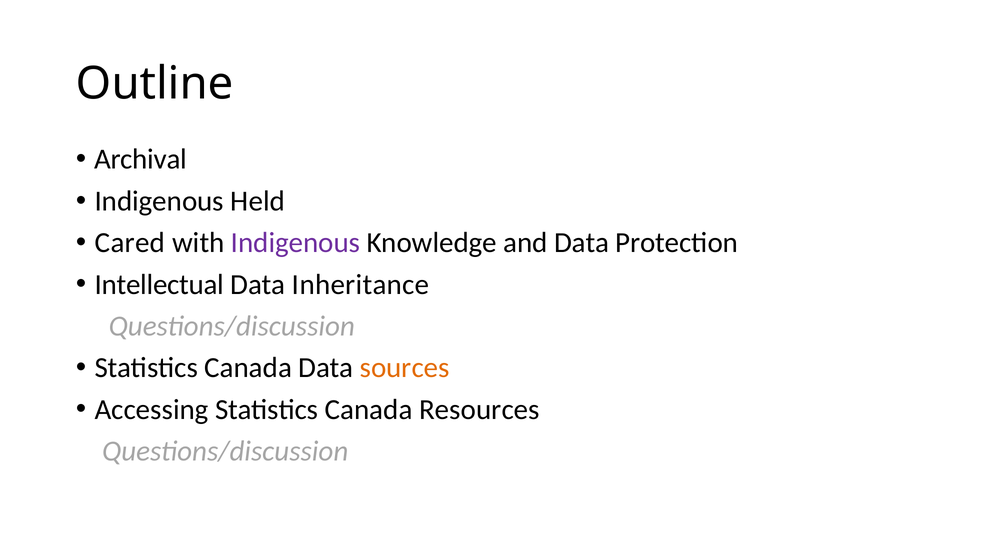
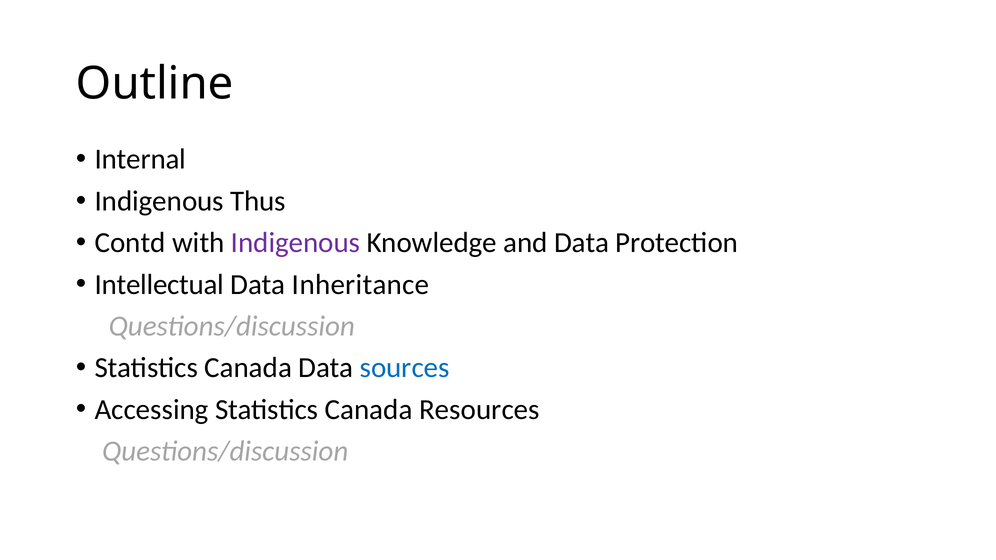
Archival: Archival -> Internal (140, 159)
Held: Held -> Thus (258, 201)
Cared: Cared -> Contd (130, 243)
sources colour: orange -> blue (405, 368)
